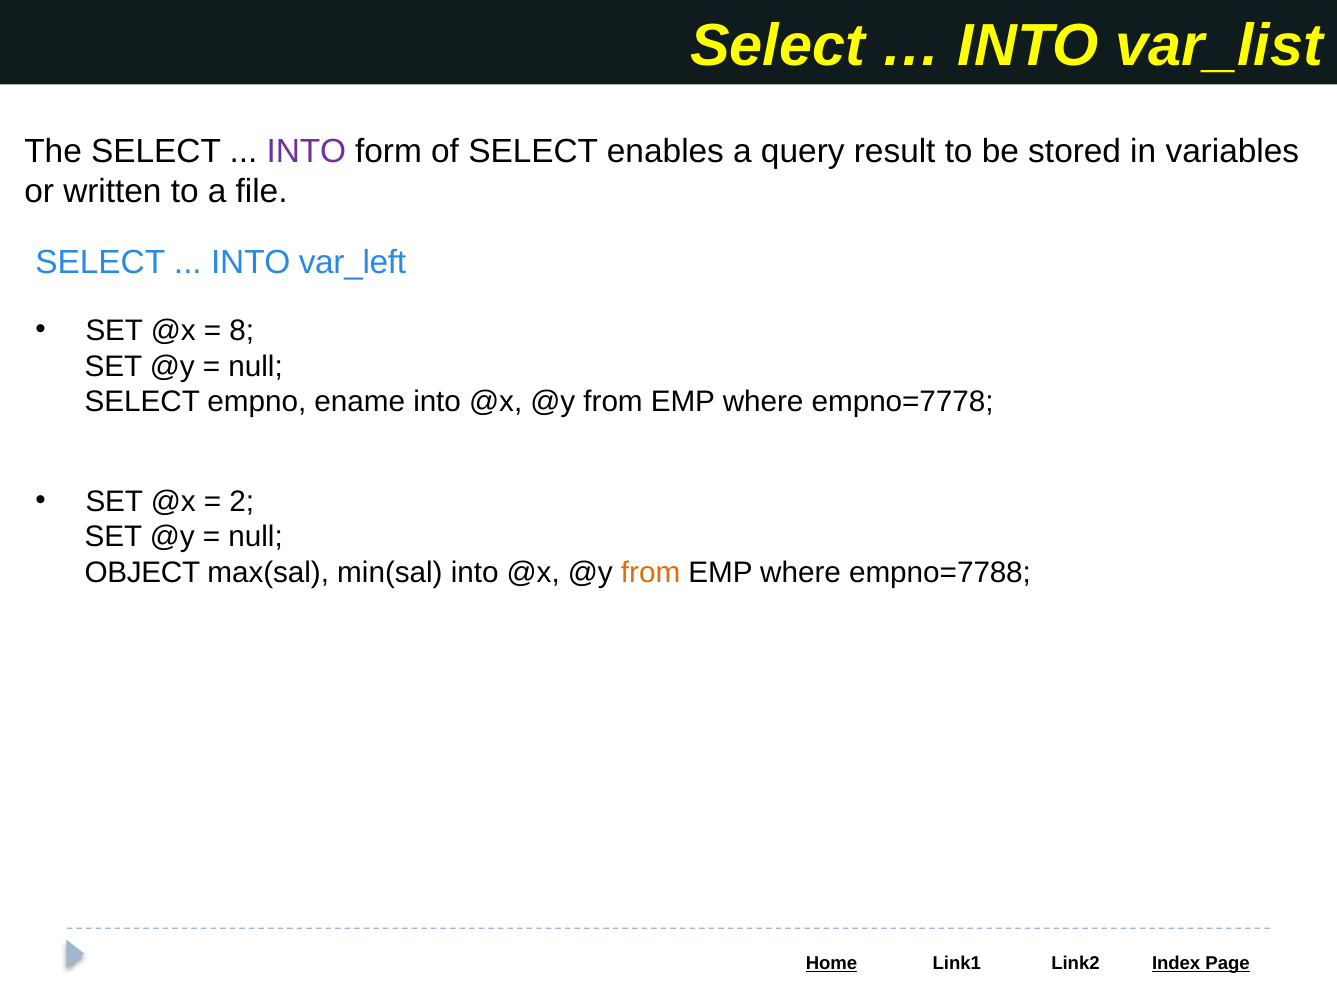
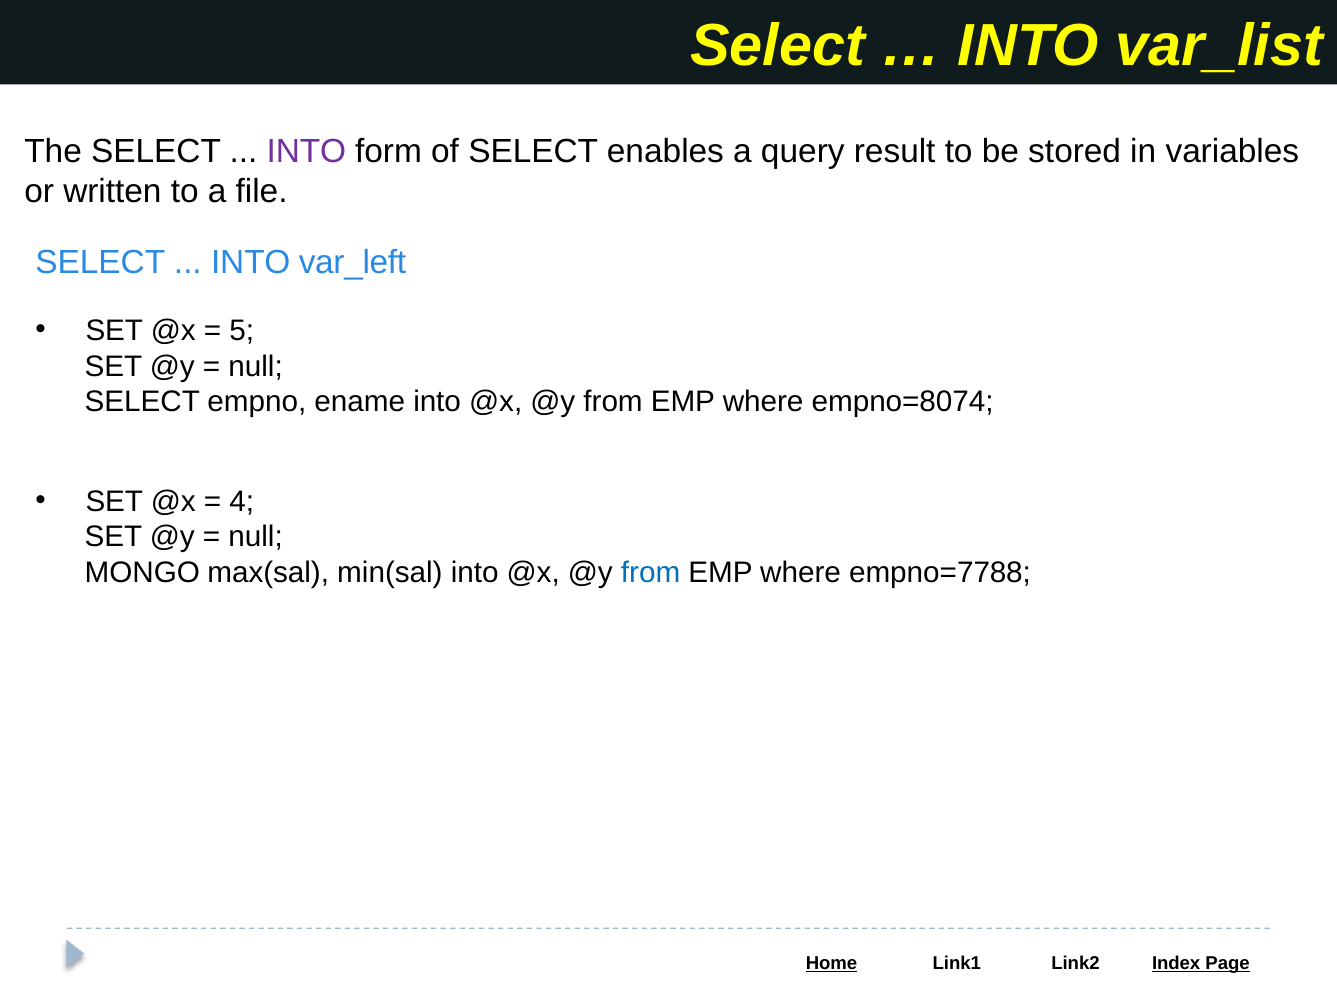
8: 8 -> 5 (242, 331)
empno=7778: empno=7778 -> empno=8074 (903, 402)
2: 2 -> 4 (242, 502)
OBJECT: OBJECT -> MONGO (142, 573)
from colour: orange -> blue (651, 573)
